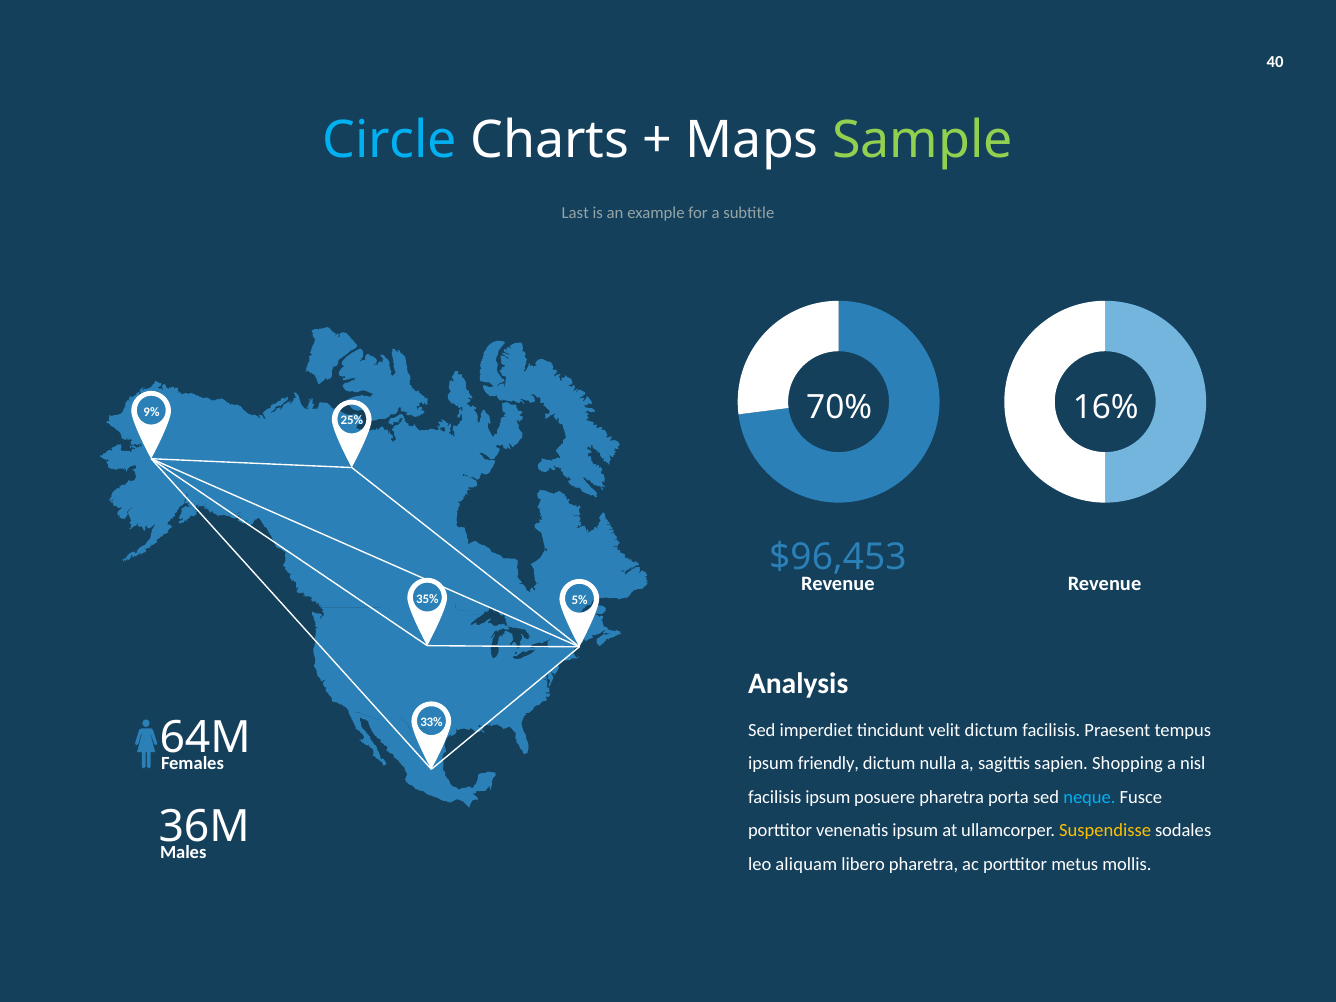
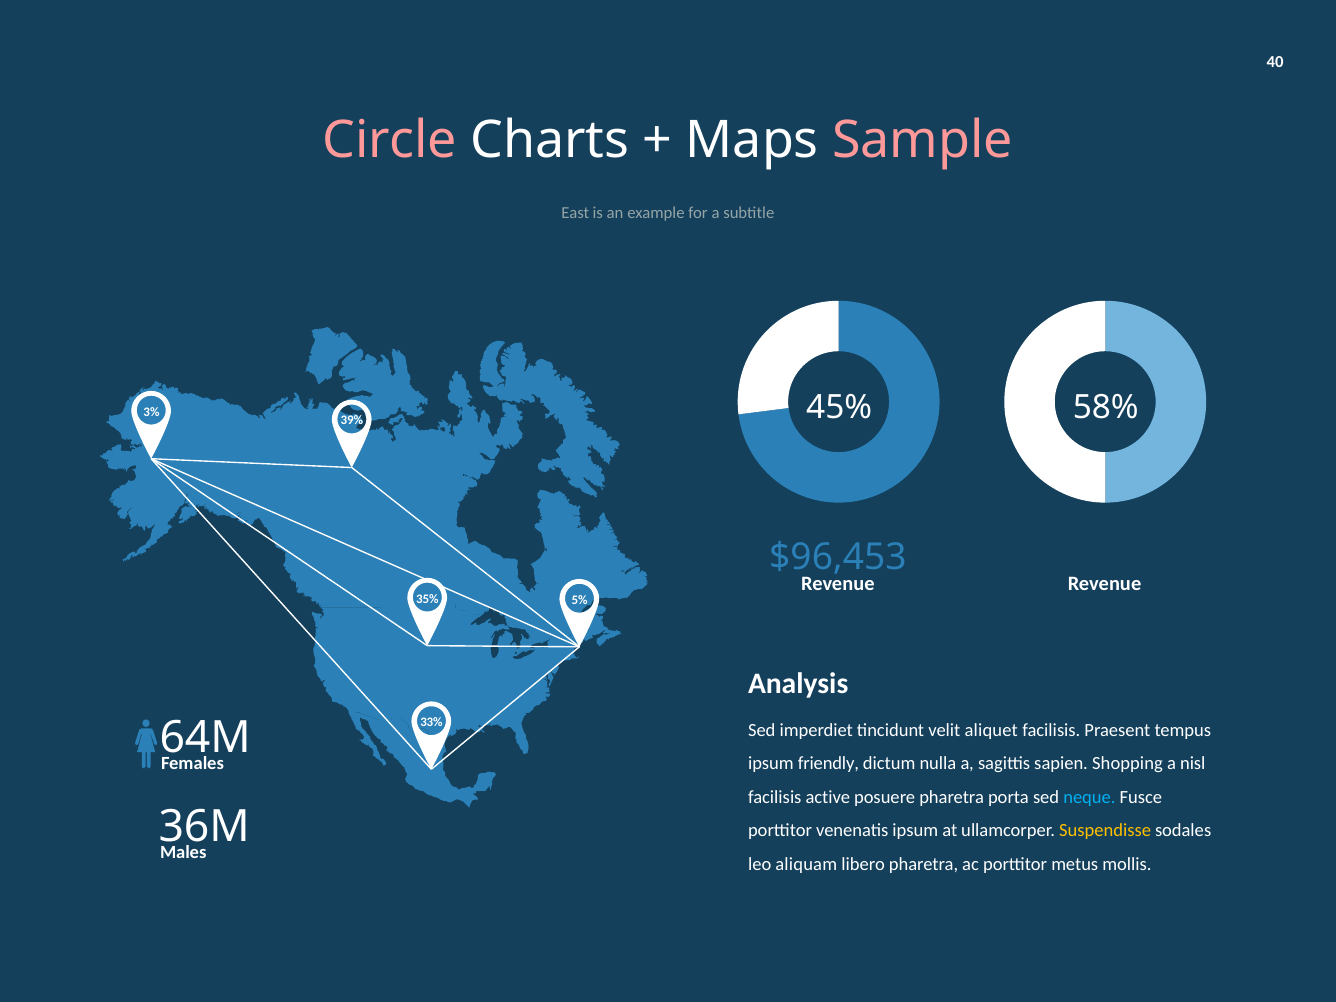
Circle colour: light blue -> pink (390, 140)
Sample colour: light green -> pink (923, 140)
Last: Last -> East (575, 213)
70%: 70% -> 45% (839, 408)
16%: 16% -> 58% (1106, 408)
9%: 9% -> 3% (151, 412)
25%: 25% -> 39% (352, 421)
velit dictum: dictum -> aliquet (991, 730)
facilisis ipsum: ipsum -> active (828, 797)
